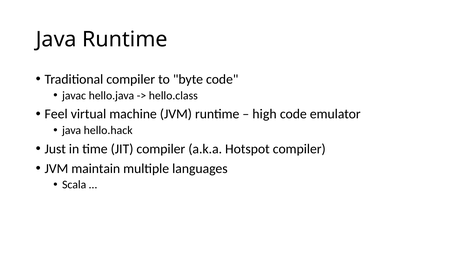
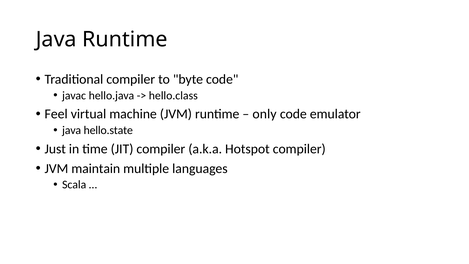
high: high -> only (265, 114)
hello.hack: hello.hack -> hello.state (108, 130)
